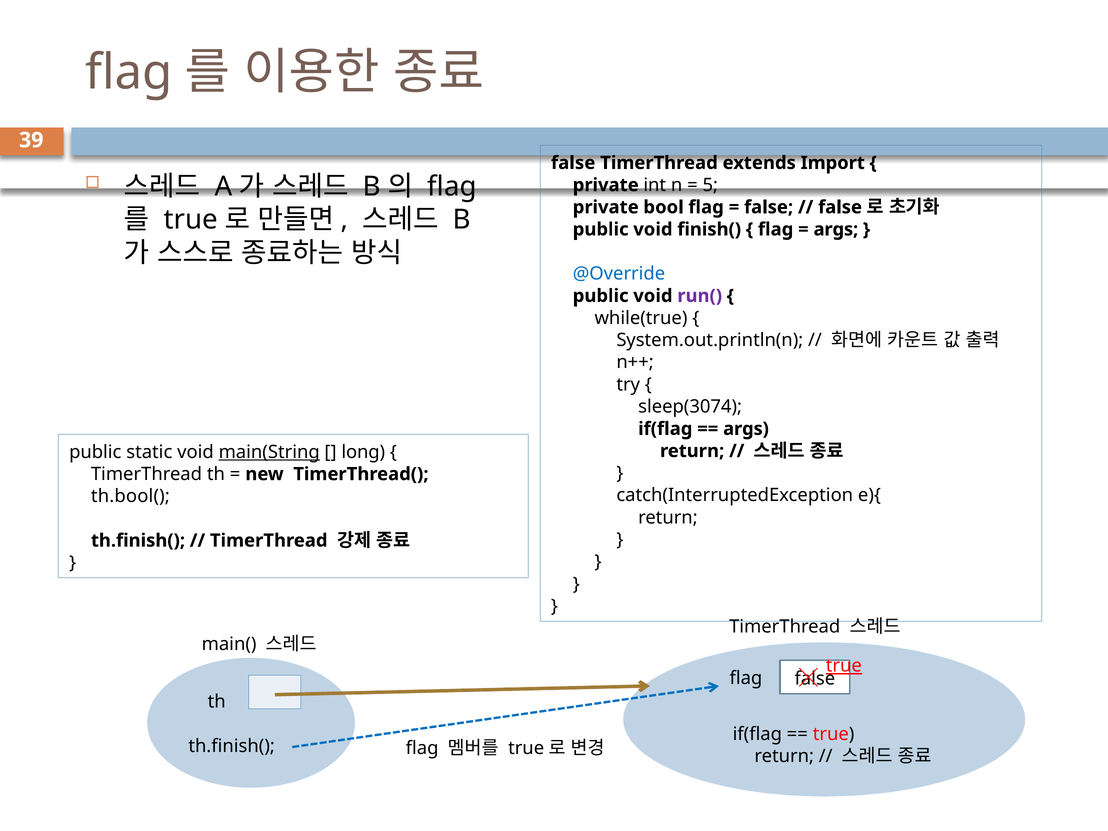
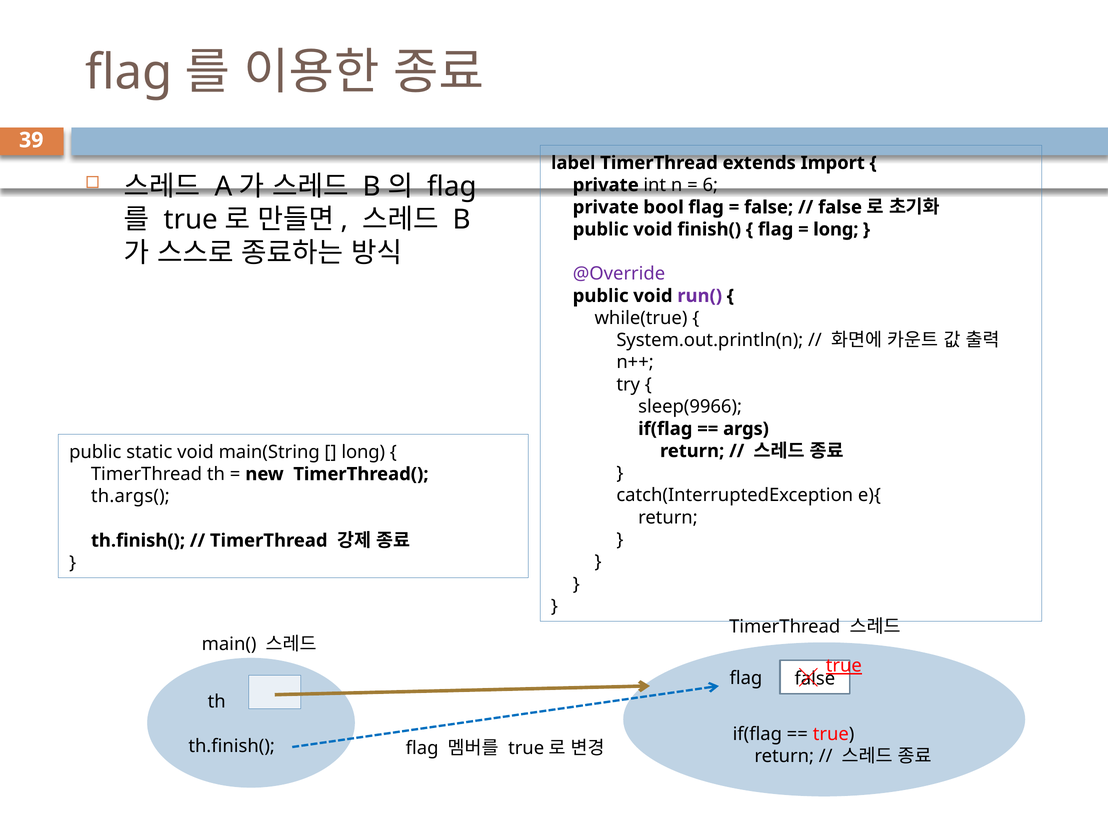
false: false -> label (573, 163)
5: 5 -> 6 (710, 185)
args: args -> long (836, 229)
@Override colour: blue -> purple (619, 274)
sleep(3074: sleep(3074 -> sleep(9966 (690, 407)
main(String underline: present -> none (269, 452)
th.bool(: th.bool( -> th.args( (130, 496)
